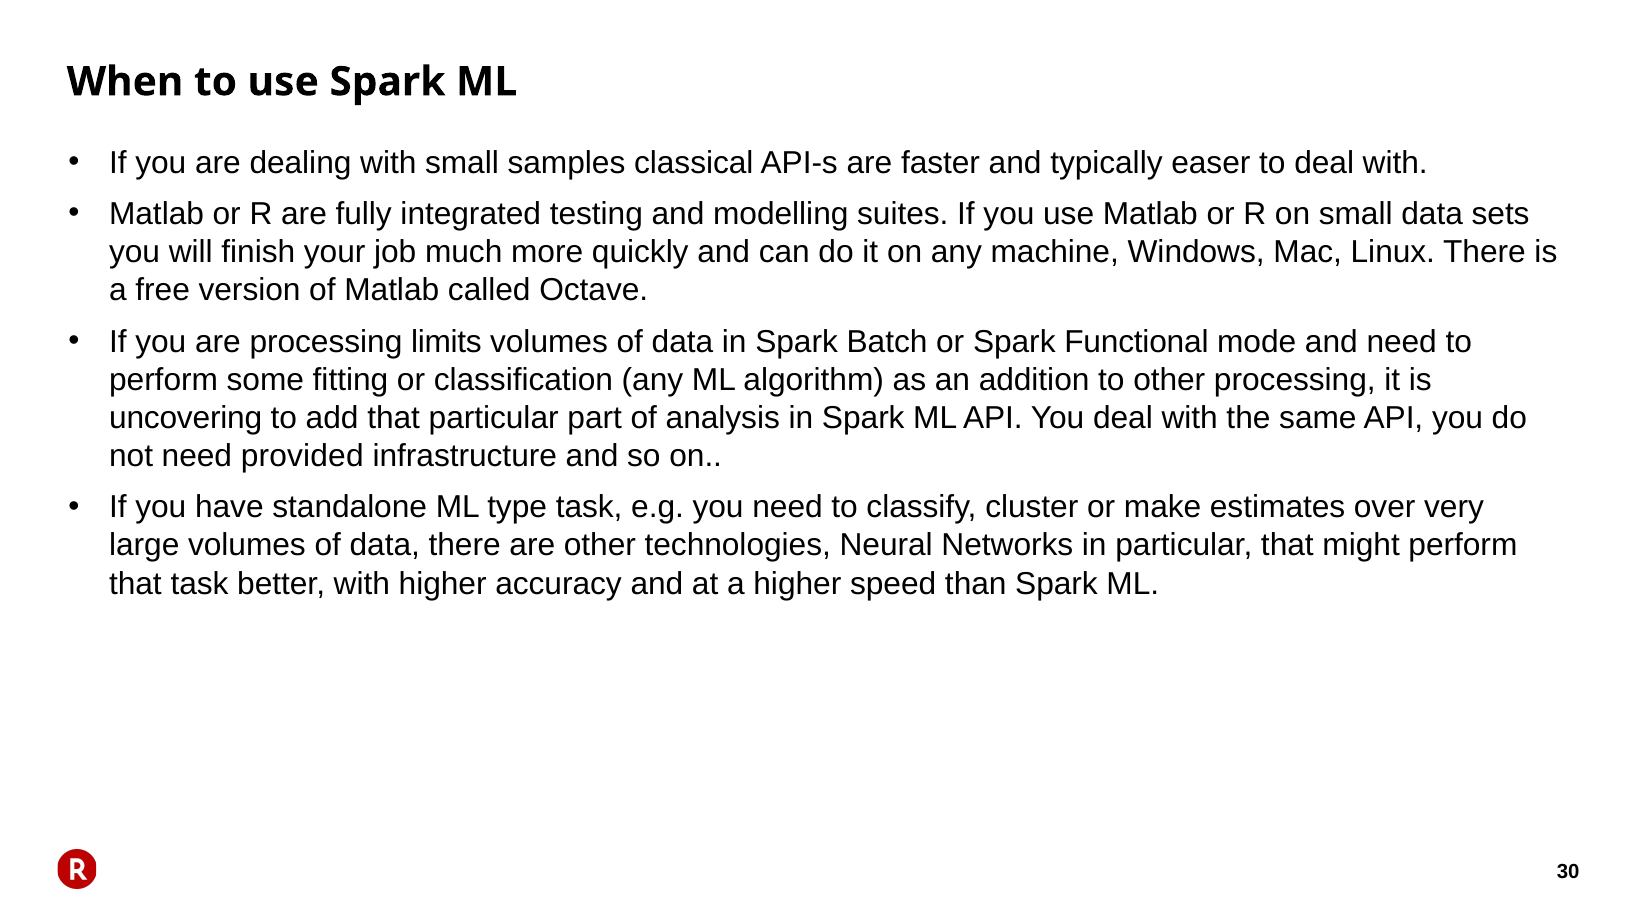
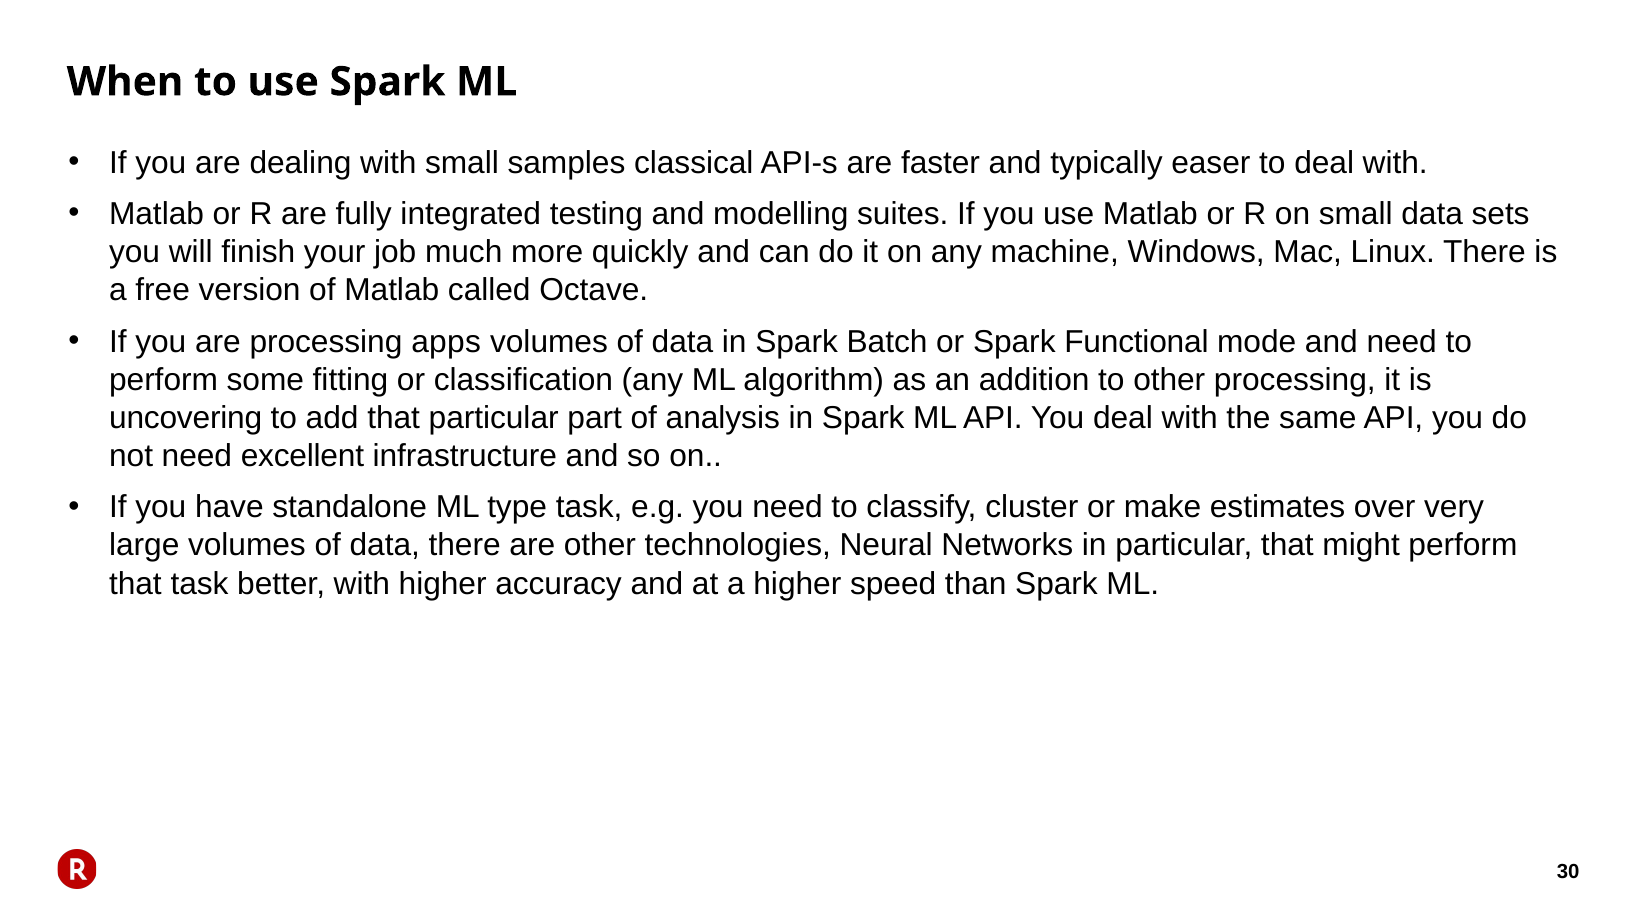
limits: limits -> apps (446, 342)
provided: provided -> excellent (302, 456)
